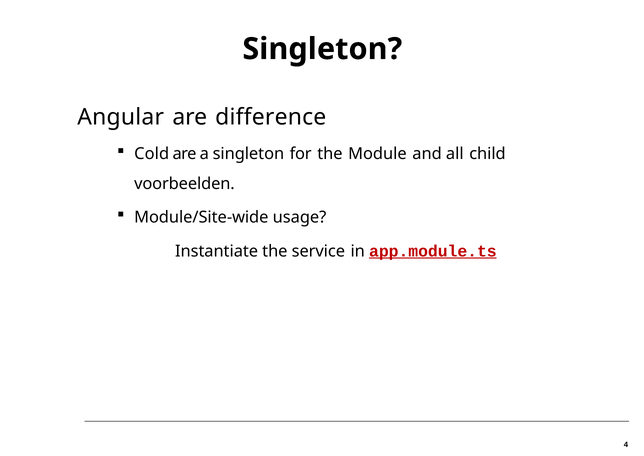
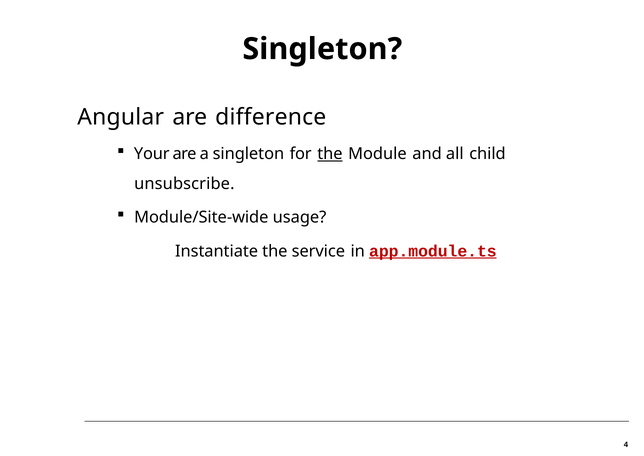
Cold: Cold -> Your (152, 154)
the underline: none -> present (330, 154)
voorbeelden: voorbeelden -> unsubscribe (184, 183)
